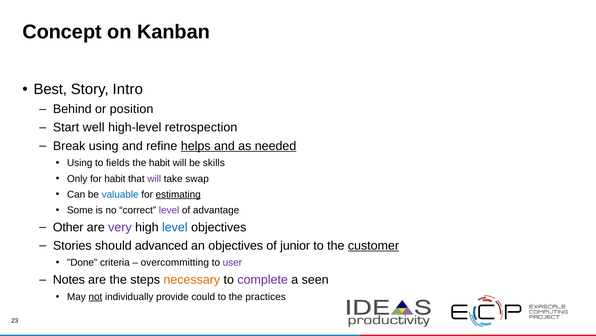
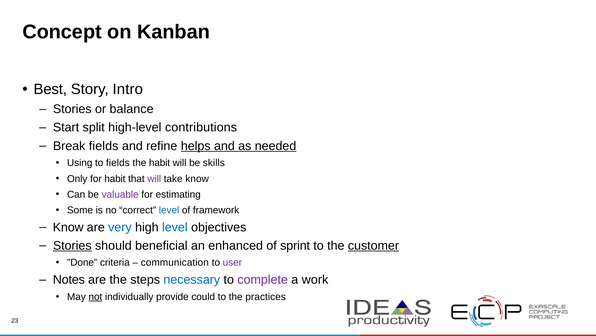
Behind: Behind -> Stories (72, 109)
position: position -> balance (132, 109)
well: well -> split (94, 127)
retrospection: retrospection -> contributions (201, 127)
Break using: using -> fields (104, 146)
take swap: swap -> know (197, 178)
valuable colour: blue -> purple (120, 194)
estimating underline: present -> none (178, 194)
level colour: purple -> blue (169, 210)
advantage: advantage -> framework (216, 210)
Other: Other -> Know (68, 227)
very colour: purple -> blue (120, 227)
Stories underline: none -> present (72, 245)
advanced: advanced -> beneficial (161, 245)
an objectives: objectives -> enhanced (236, 245)
junior: junior -> sprint (295, 245)
overcommitting: overcommitting -> communication (175, 262)
necessary colour: orange -> blue (192, 279)
seen: seen -> work (315, 279)
